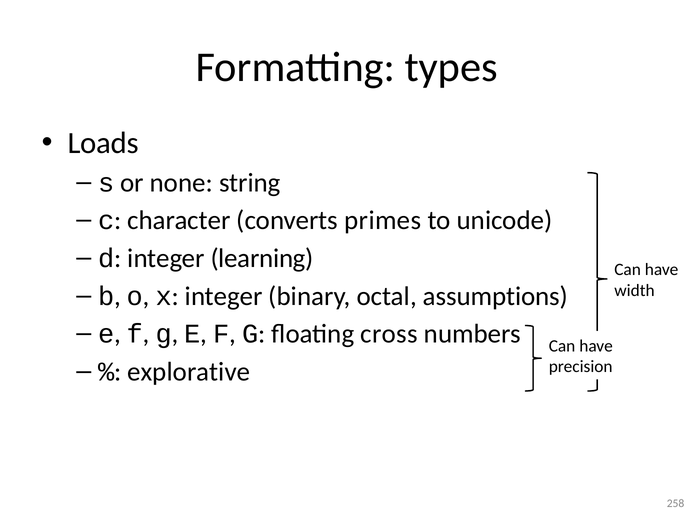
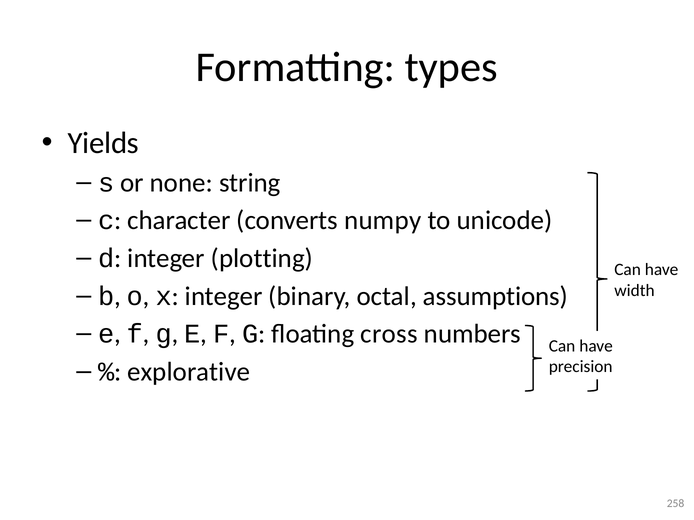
Loads: Loads -> Yields (103, 143)
primes: primes -> numpy (383, 221)
learning: learning -> plotting (262, 259)
